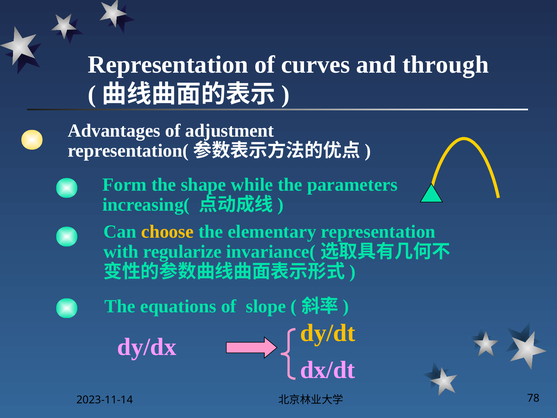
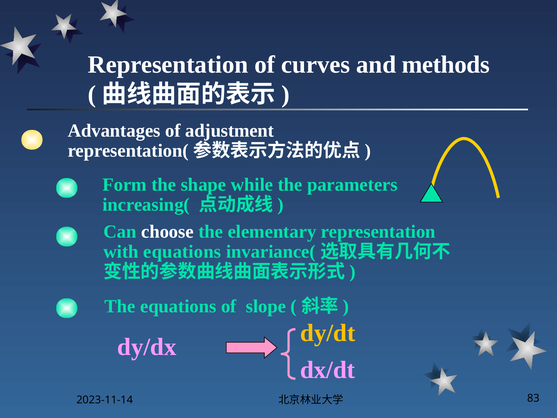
through: through -> methods (446, 65)
choose colour: yellow -> white (167, 231)
with regularize: regularize -> equations (182, 252)
78: 78 -> 83 (533, 398)
